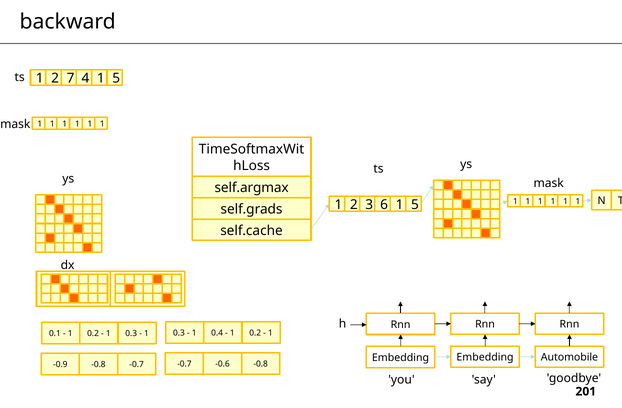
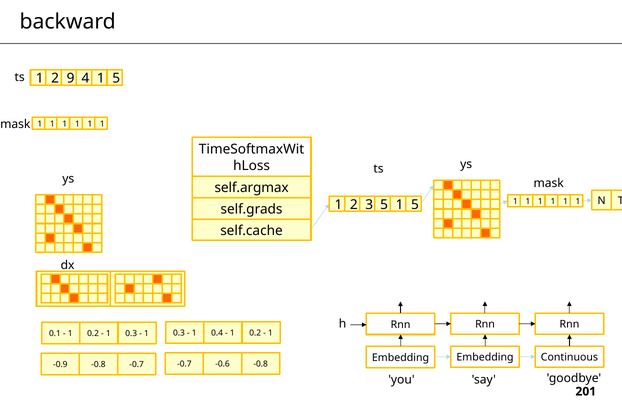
7: 7 -> 9 (71, 78)
3 6: 6 -> 5 (384, 205)
Automobile: Automobile -> Continuous (569, 358)
